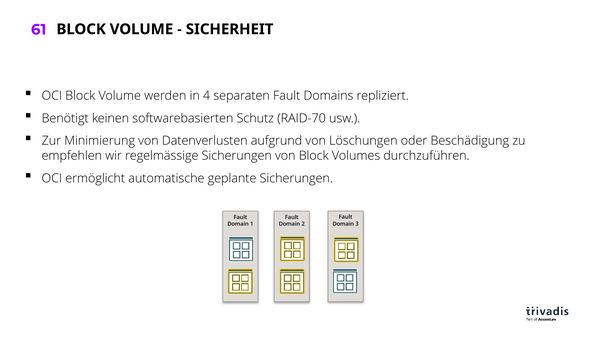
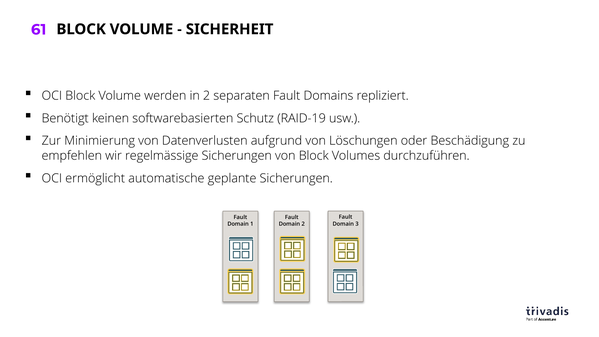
in 4: 4 -> 2 (207, 96)
RAID-70: RAID-70 -> RAID-19 (302, 118)
